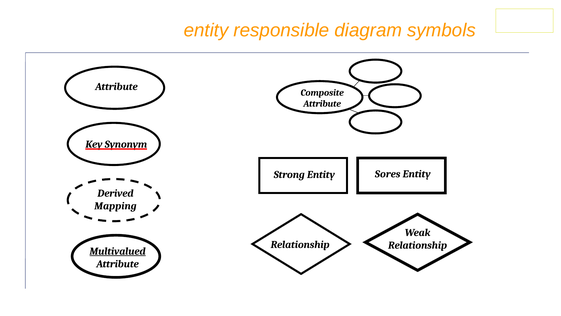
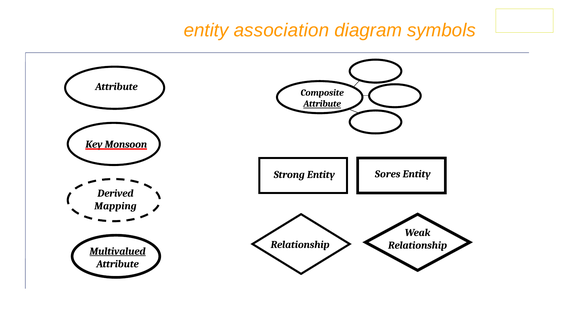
responsible: responsible -> association (281, 30)
Attribute underline: none -> present (322, 104)
Synonym: Synonym -> Monsoon (126, 144)
